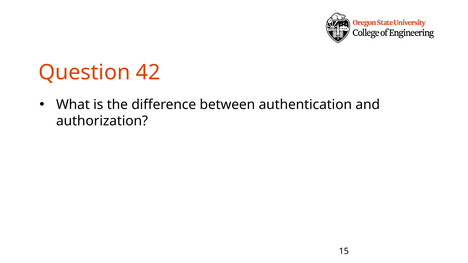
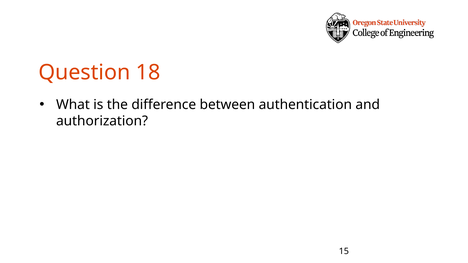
42: 42 -> 18 (148, 72)
